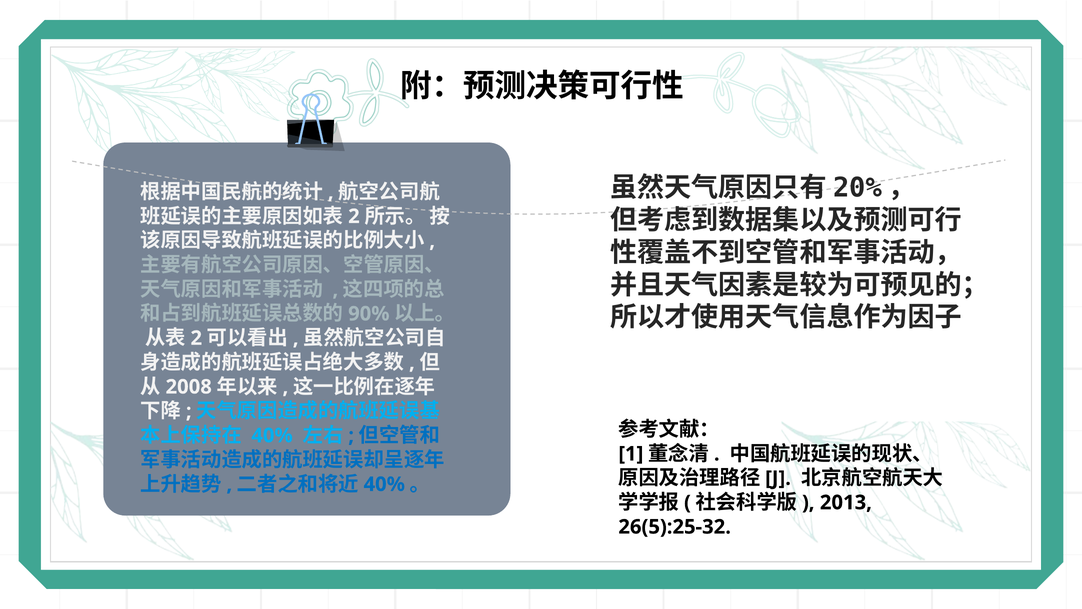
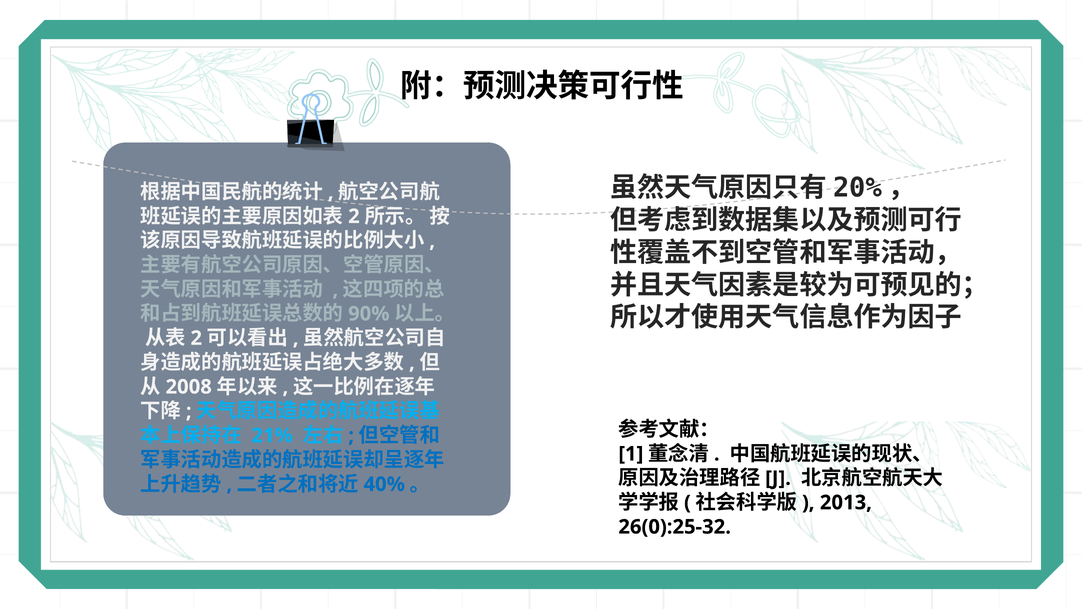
40%: 40% -> 21% (272, 435)
26(5):25-32: 26(5):25-32 -> 26(0):25-32 (675, 527)
